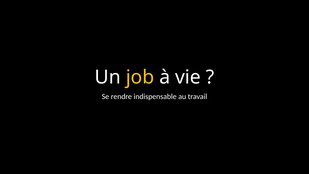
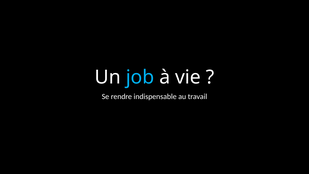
job colour: yellow -> light blue (140, 77)
